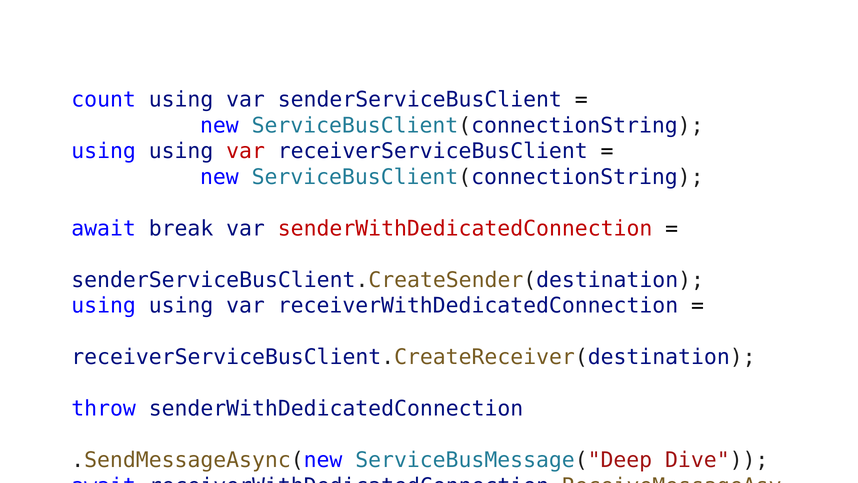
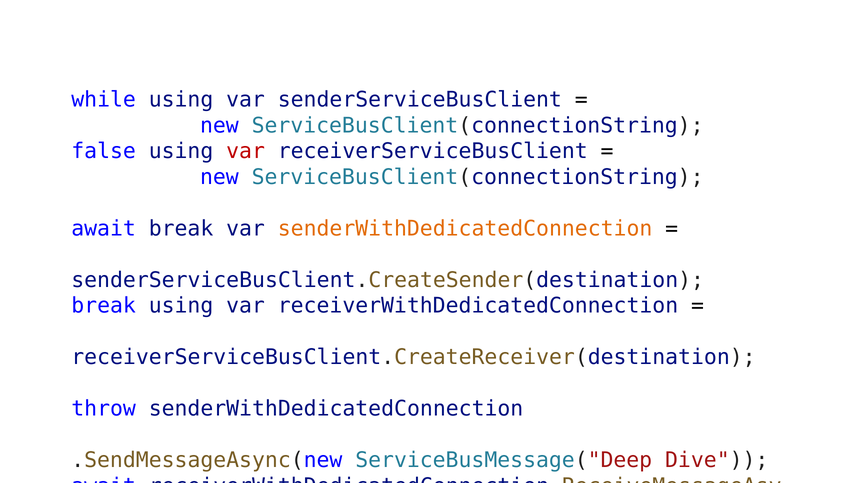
count: count -> while (104, 100)
using: using -> false (104, 151)
senderWithDedicatedConnection colour: red -> orange (465, 228)
using: using -> break (104, 306)
